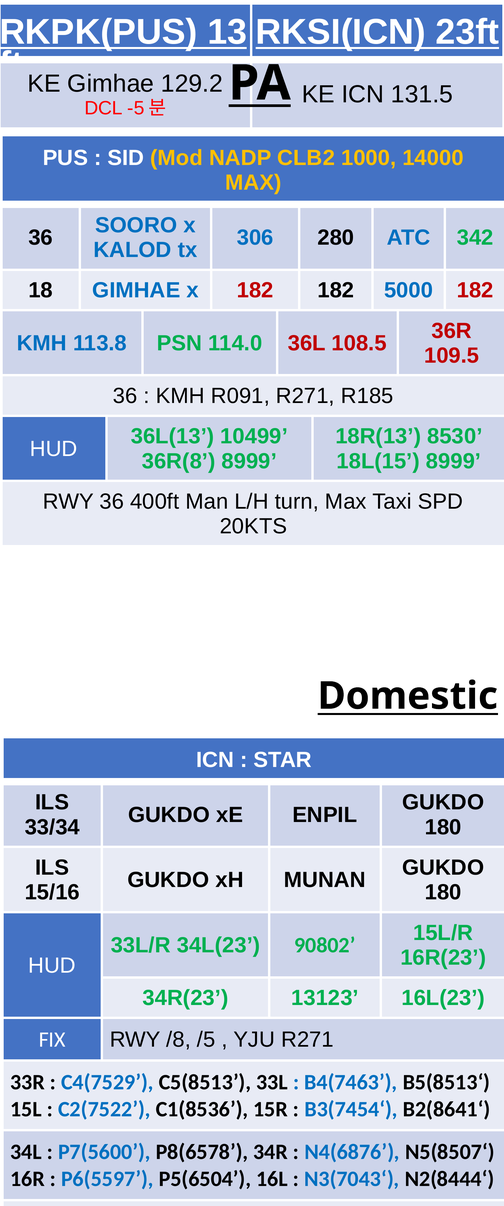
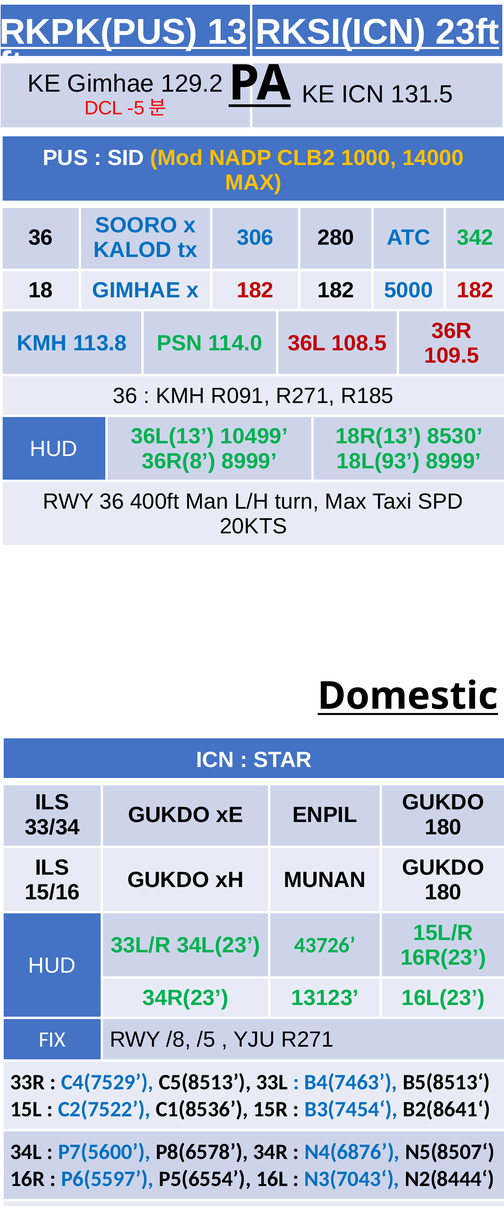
18L(15: 18L(15 -> 18L(93 (378, 461)
90802: 90802 -> 43726 (325, 945)
P5(6504: P5(6504 -> P5(6554 (205, 1179)
